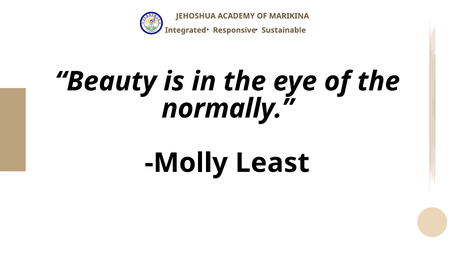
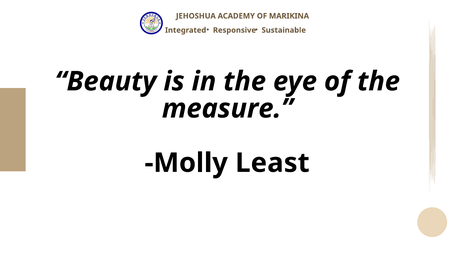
normally: normally -> measure (227, 109)
